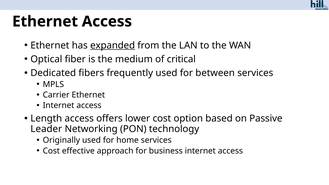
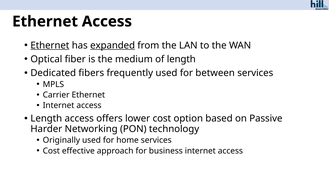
Ethernet underline: none -> present (50, 45)
of critical: critical -> length (181, 59)
Leader: Leader -> Harder (46, 129)
